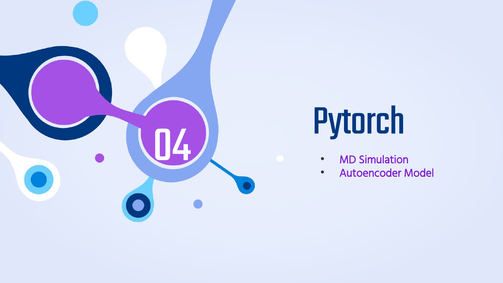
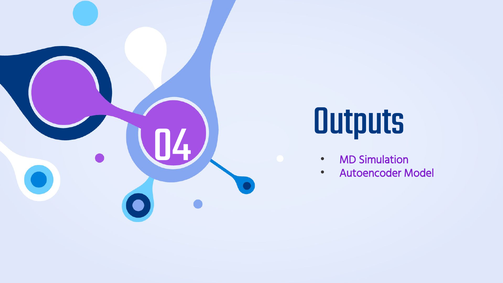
Pytorch: Pytorch -> Outputs (359, 120)
